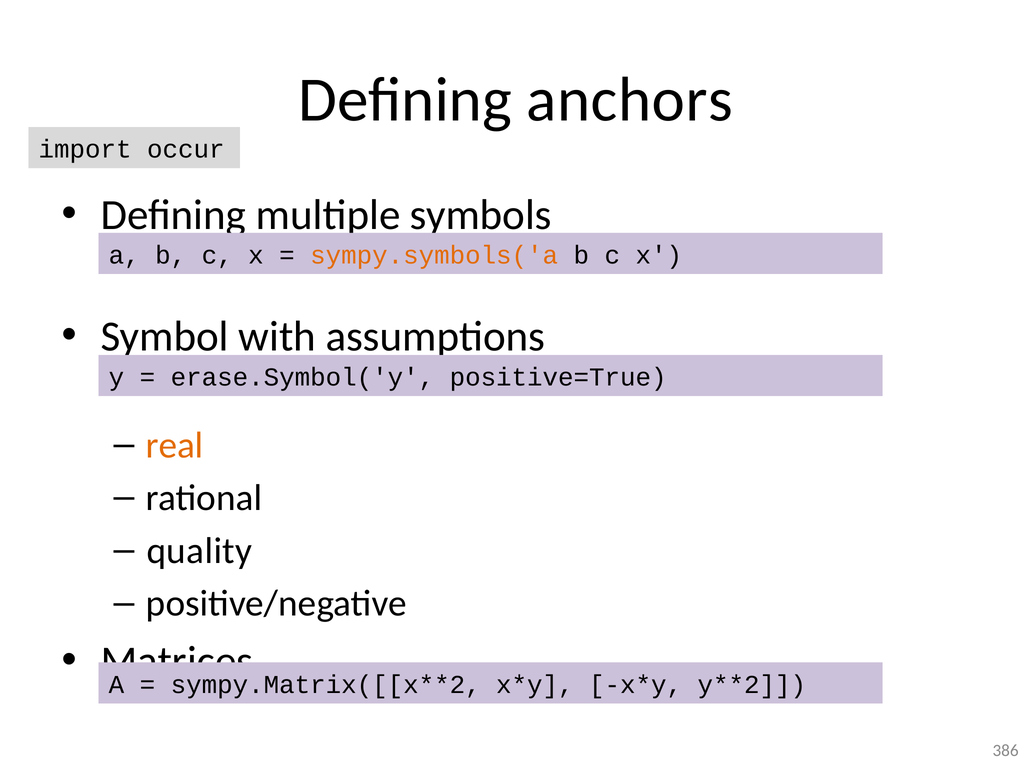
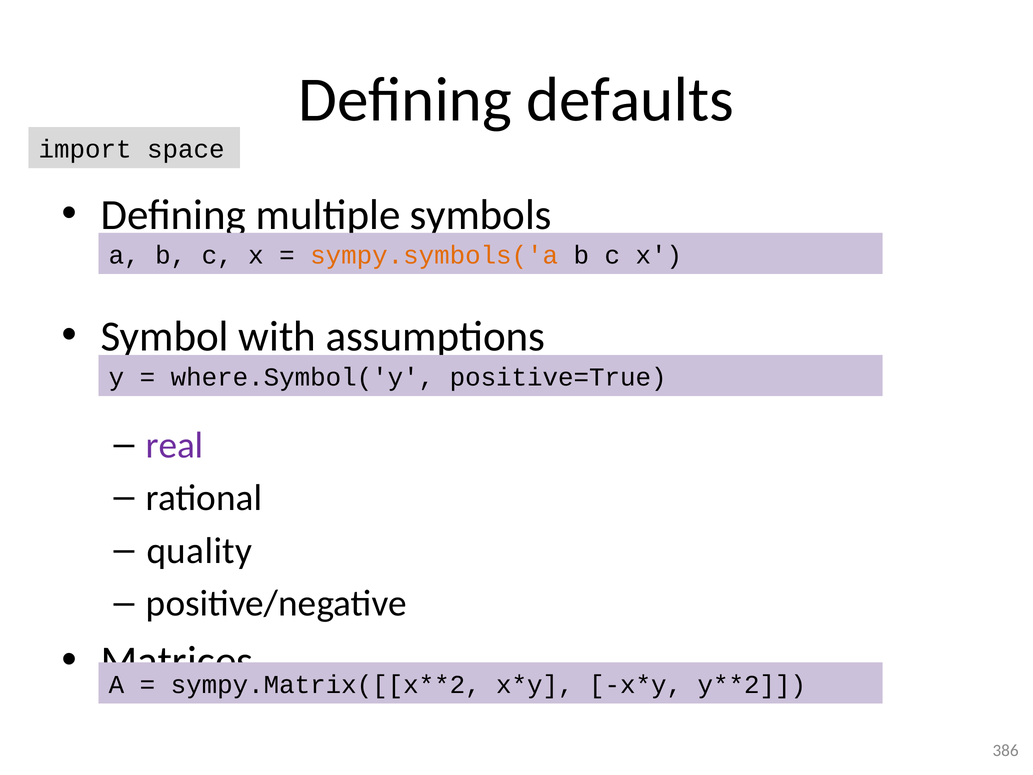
anchors: anchors -> defaults (630, 100)
occur: occur -> space (186, 149)
erase.Symbol('y: erase.Symbol('y -> where.Symbol('y (302, 377)
real colour: orange -> purple (175, 445)
